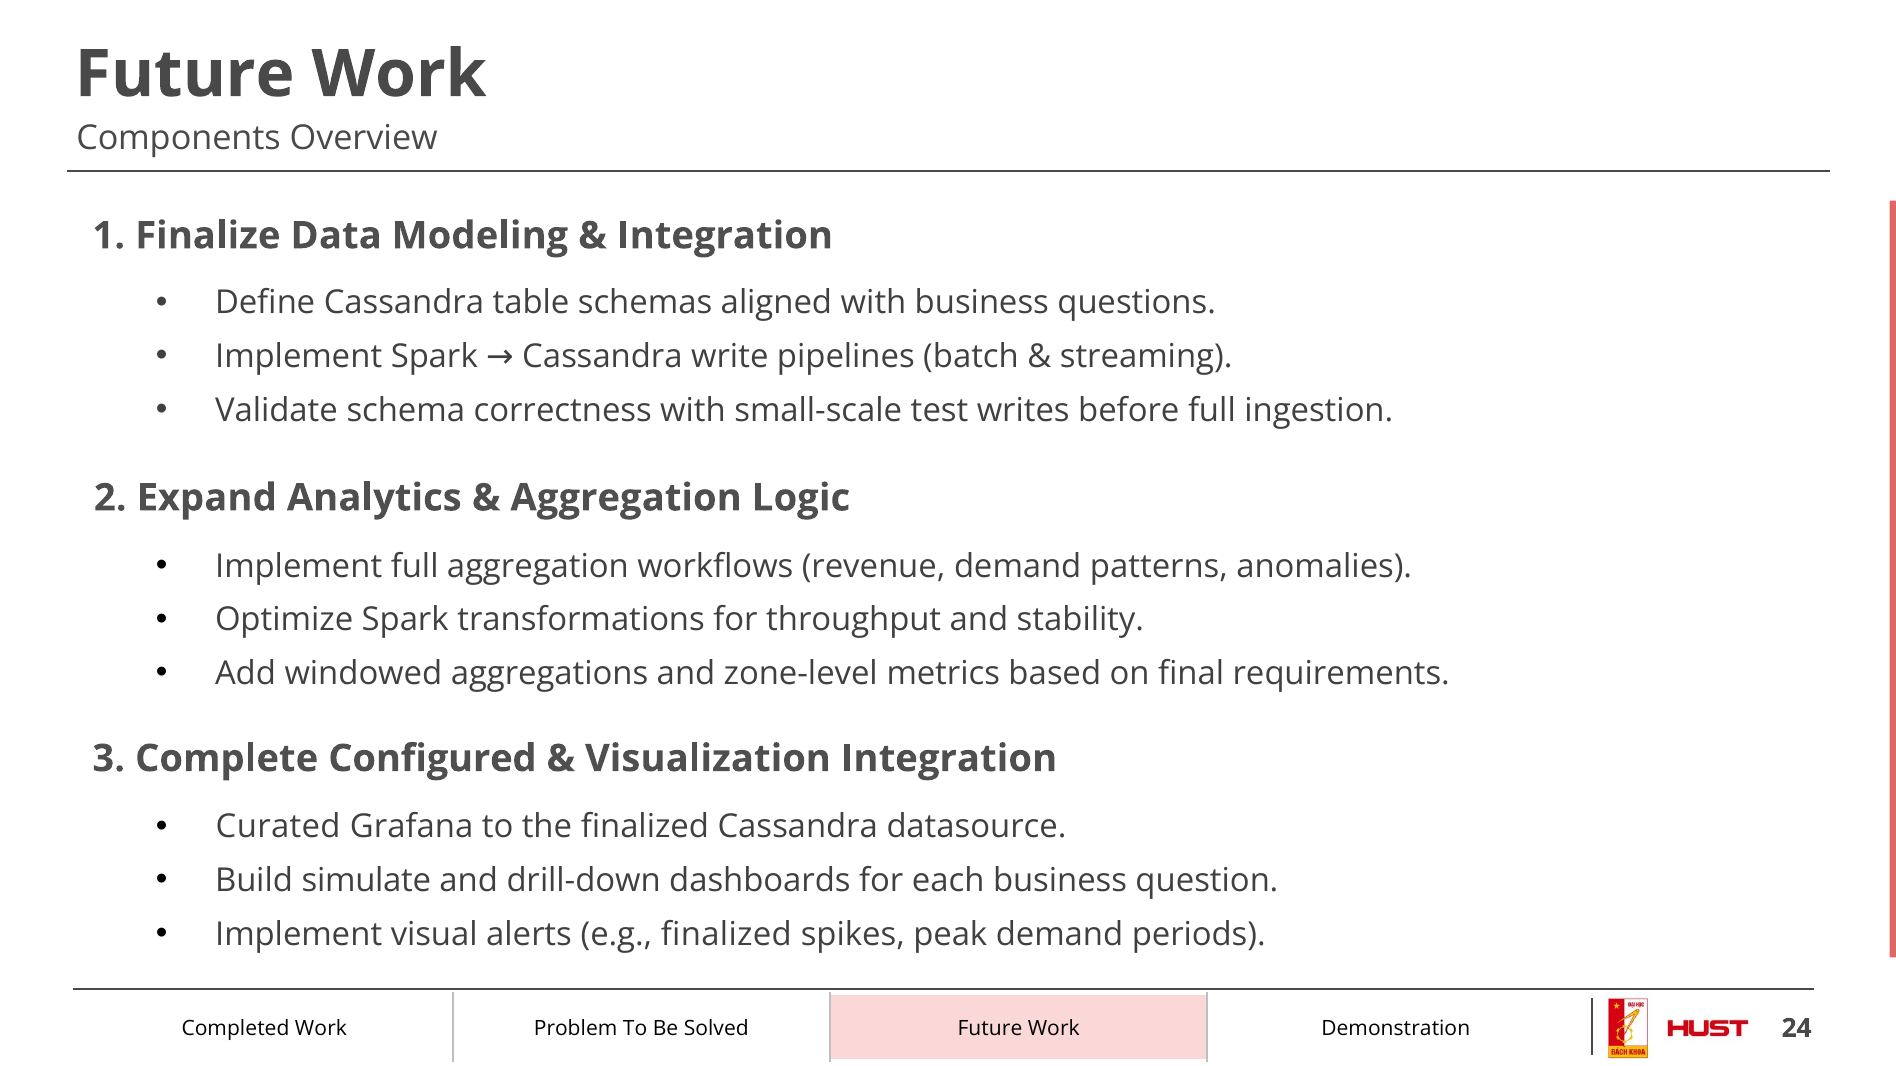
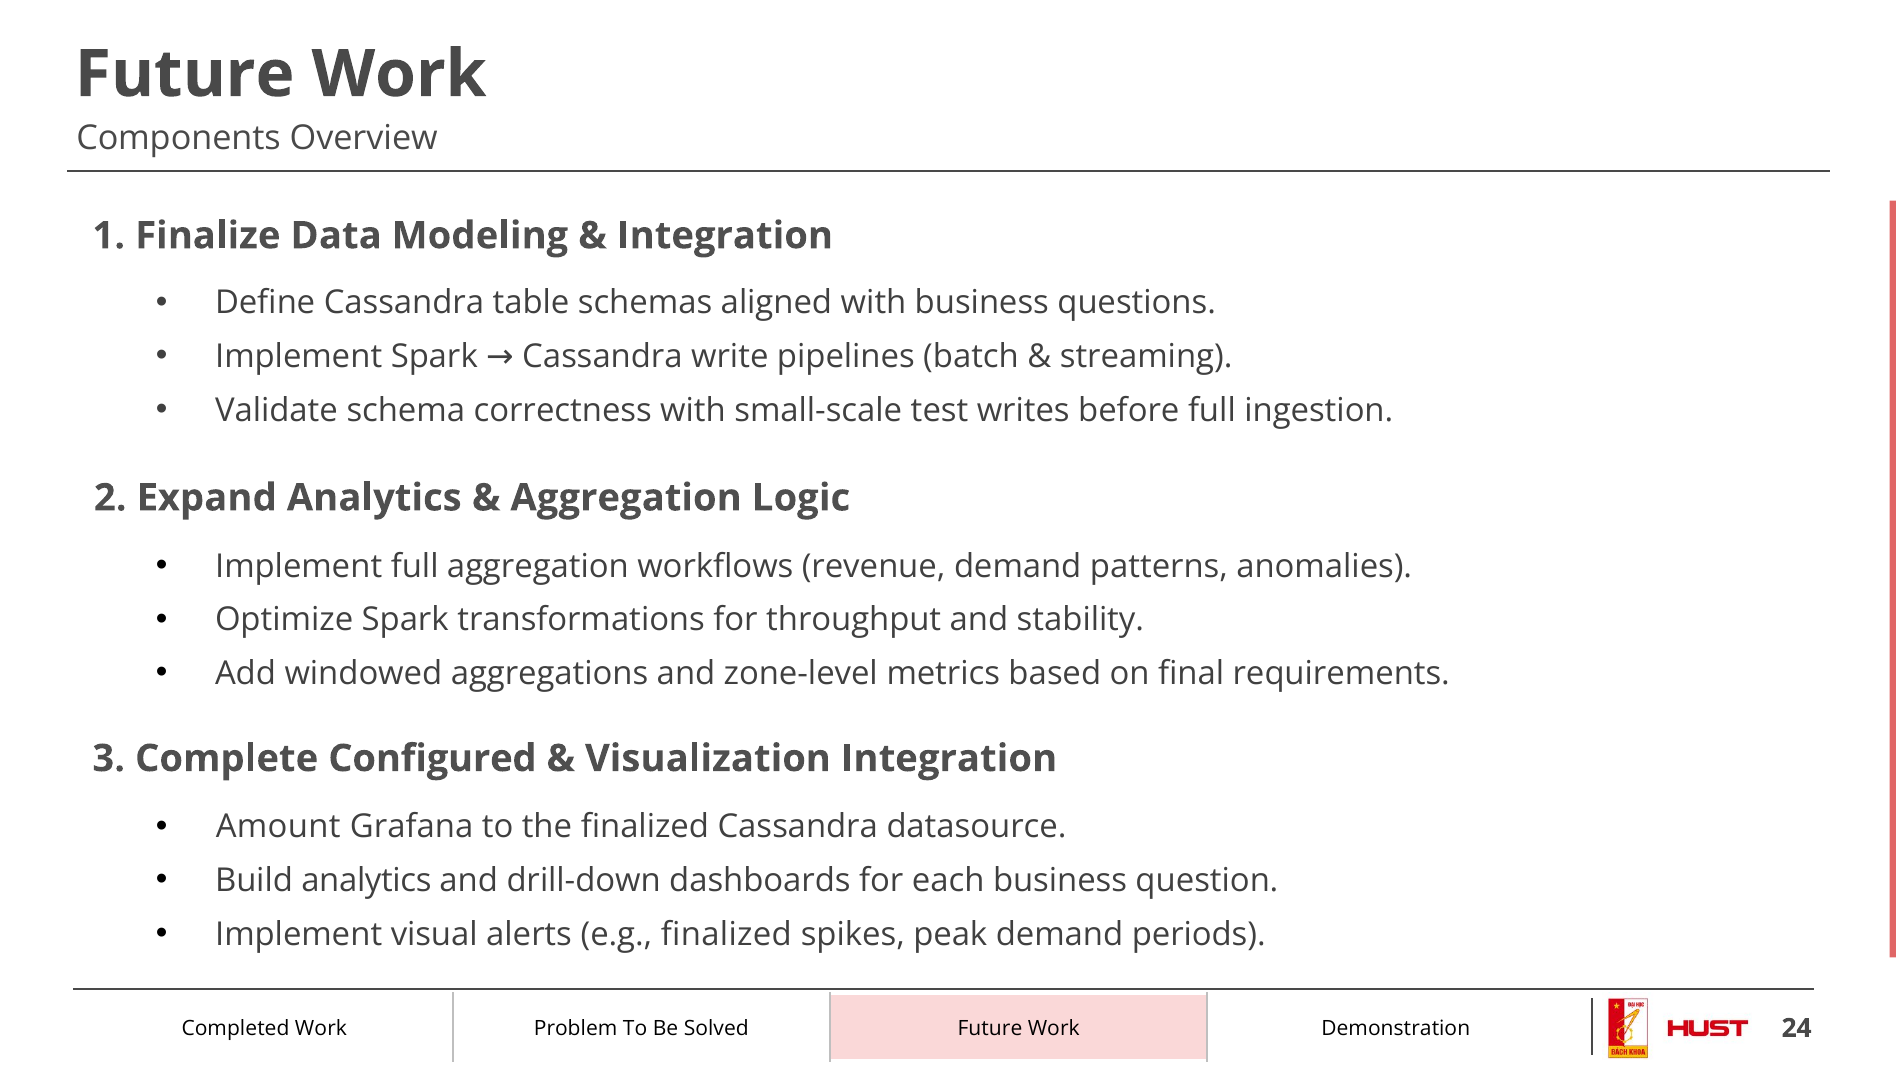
Curated: Curated -> Amount (278, 827)
Build simulate: simulate -> analytics (366, 881)
